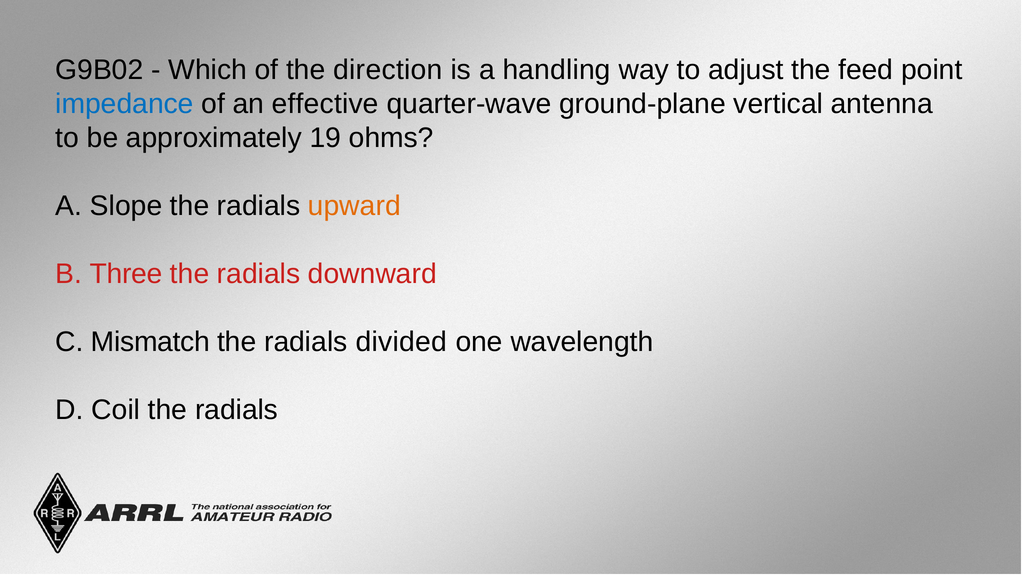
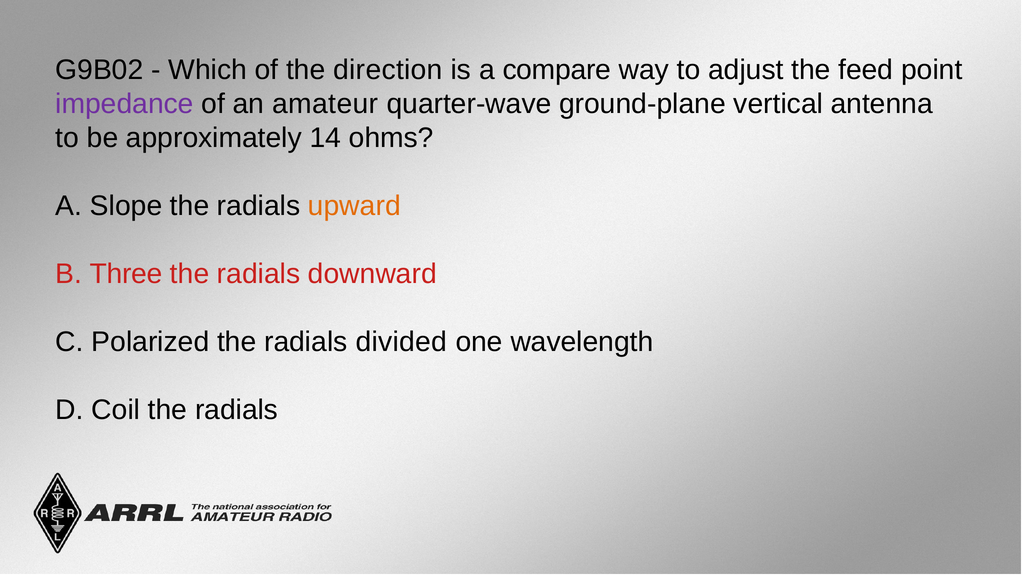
handling: handling -> compare (557, 70)
impedance colour: blue -> purple (125, 104)
effective: effective -> amateur (325, 104)
19: 19 -> 14 (325, 138)
Mismatch: Mismatch -> Polarized (150, 342)
